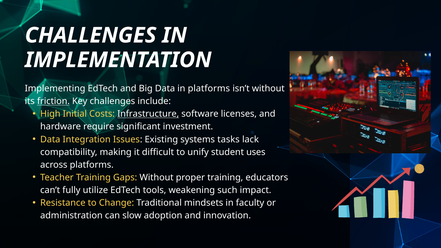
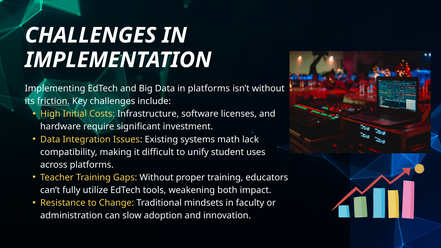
Infrastructure underline: present -> none (148, 114)
tasks: tasks -> math (229, 139)
such: such -> both (227, 190)
